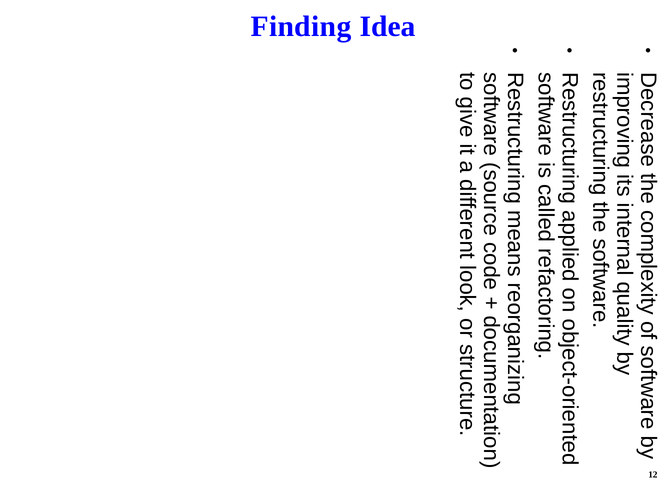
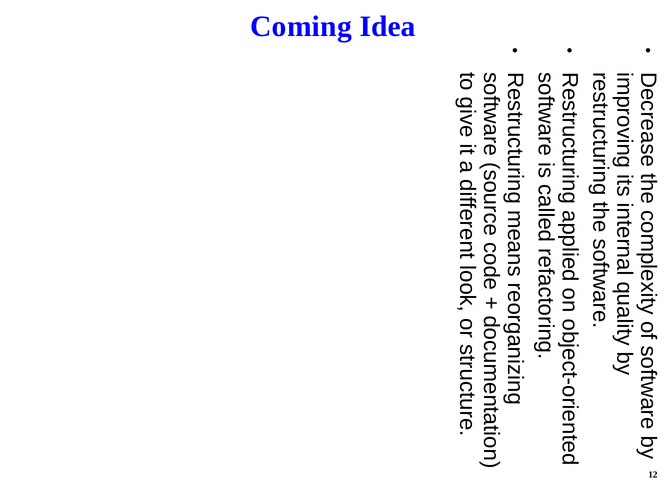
Finding: Finding -> Coming (301, 26)
